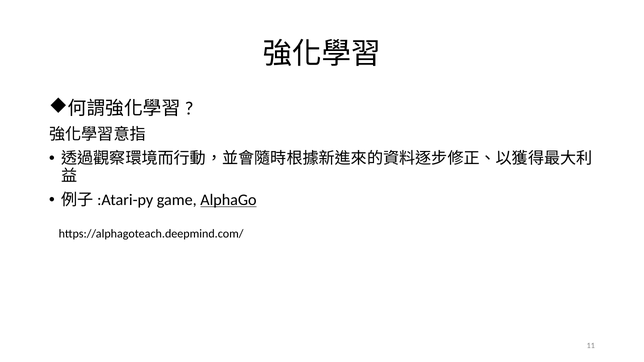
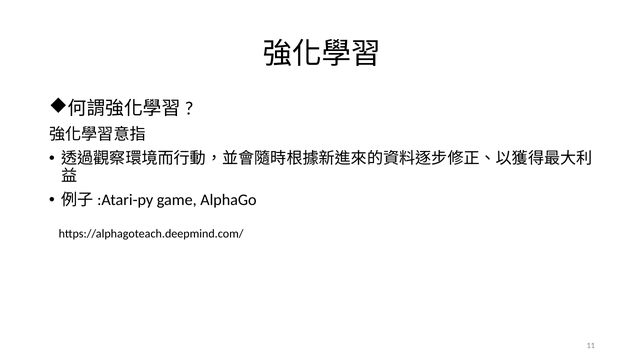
AlphaGo underline: present -> none (228, 200)
